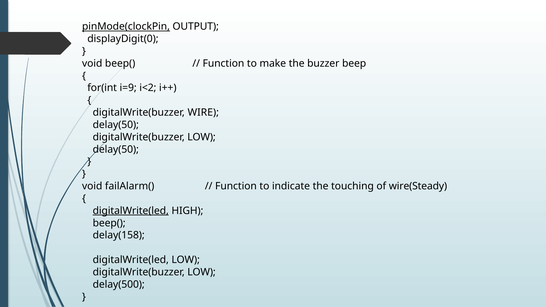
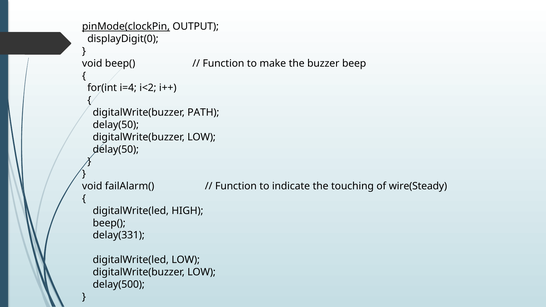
i=9: i=9 -> i=4 (128, 88)
WIRE: WIRE -> PATH (203, 113)
digitalWrite(led underline: present -> none (131, 211)
delay(158: delay(158 -> delay(331 (119, 235)
